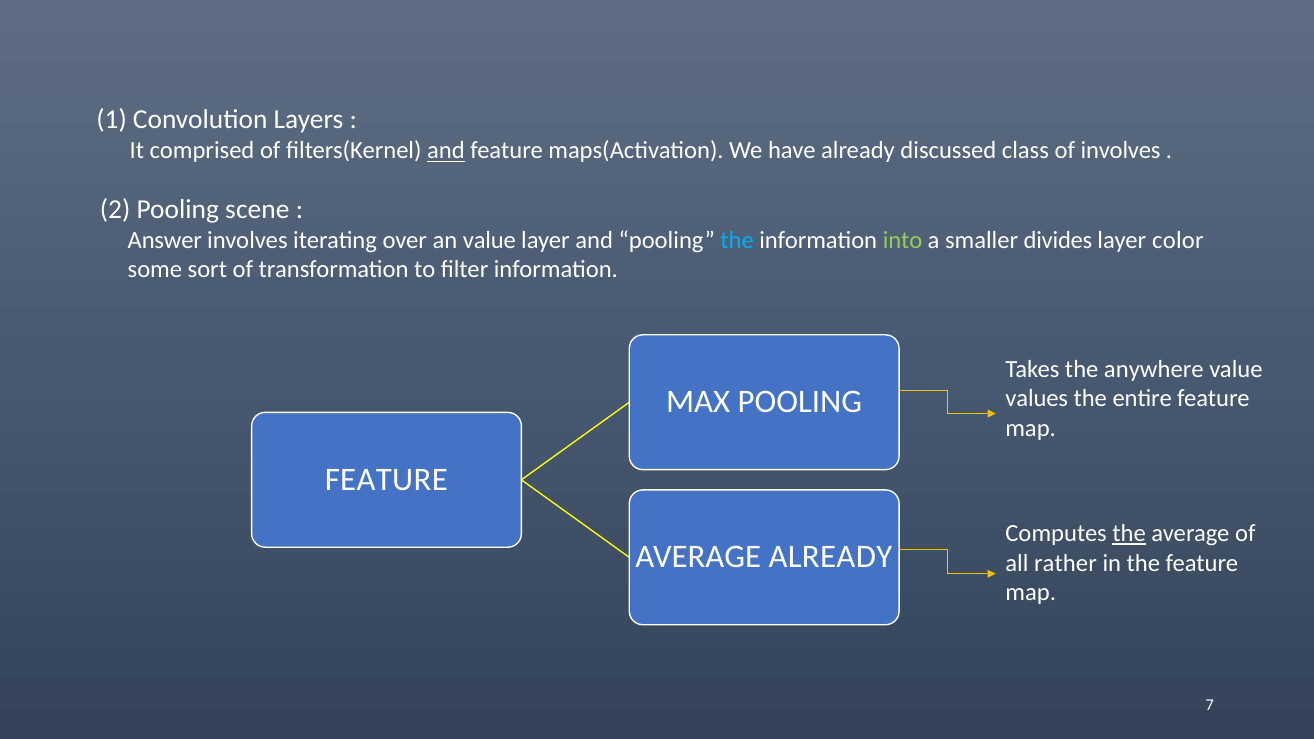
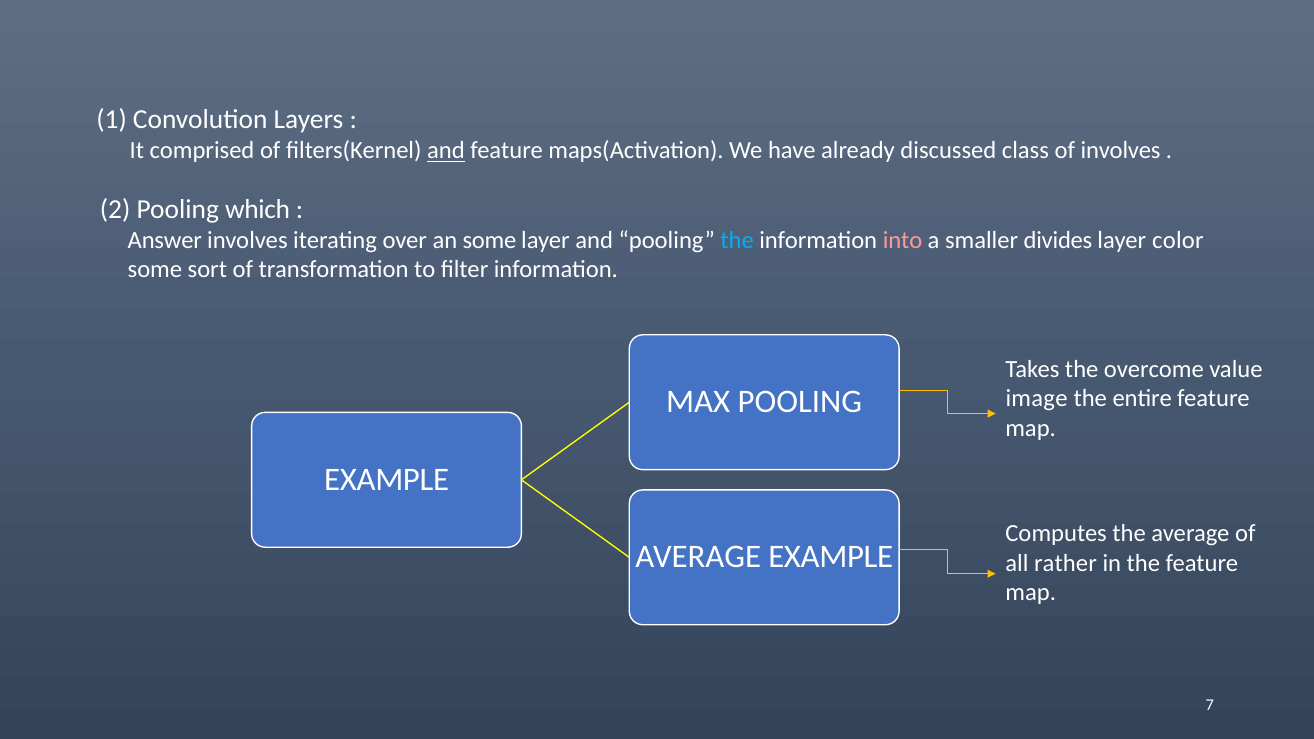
scene: scene -> which (258, 209)
an value: value -> some (489, 240)
into colour: light green -> pink (903, 240)
anywhere: anywhere -> overcome (1154, 369)
values: values -> image (1037, 399)
FEATURE: FEATURE -> EXAMPLE (387, 480)
the underline: present -> none (1129, 534)
AVERAGE ALREADY: ALREADY -> EXAMPLE (831, 557)
